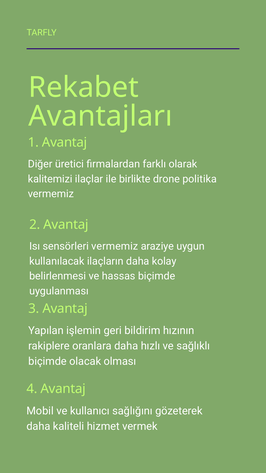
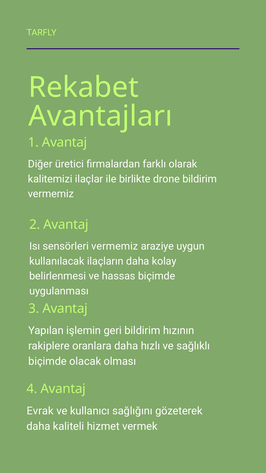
drone politika: politika -> bildirim (200, 179)
Mobil: Mobil -> Evrak (40, 411)
